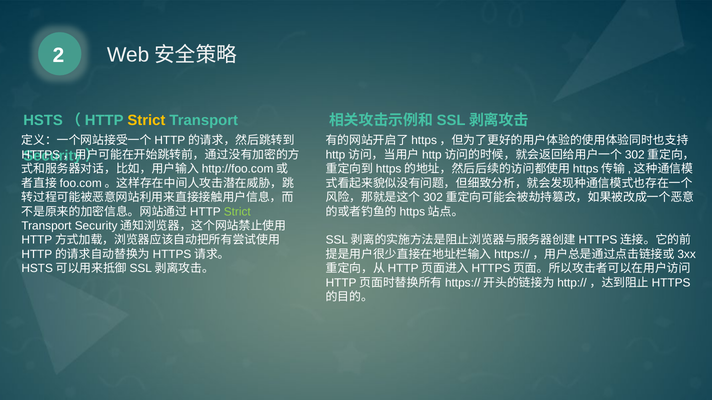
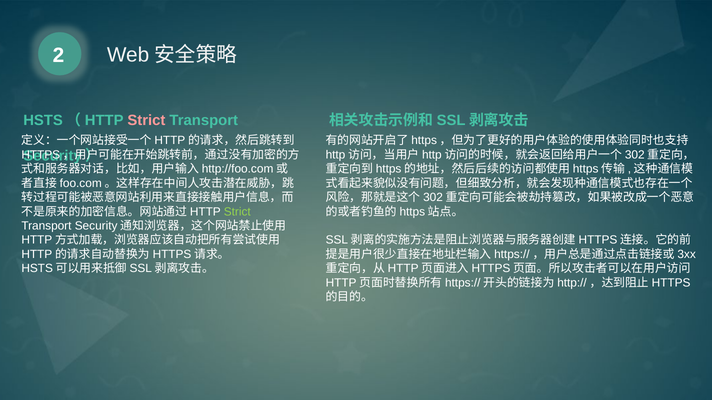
Strict colour: yellow -> pink (146, 121)
